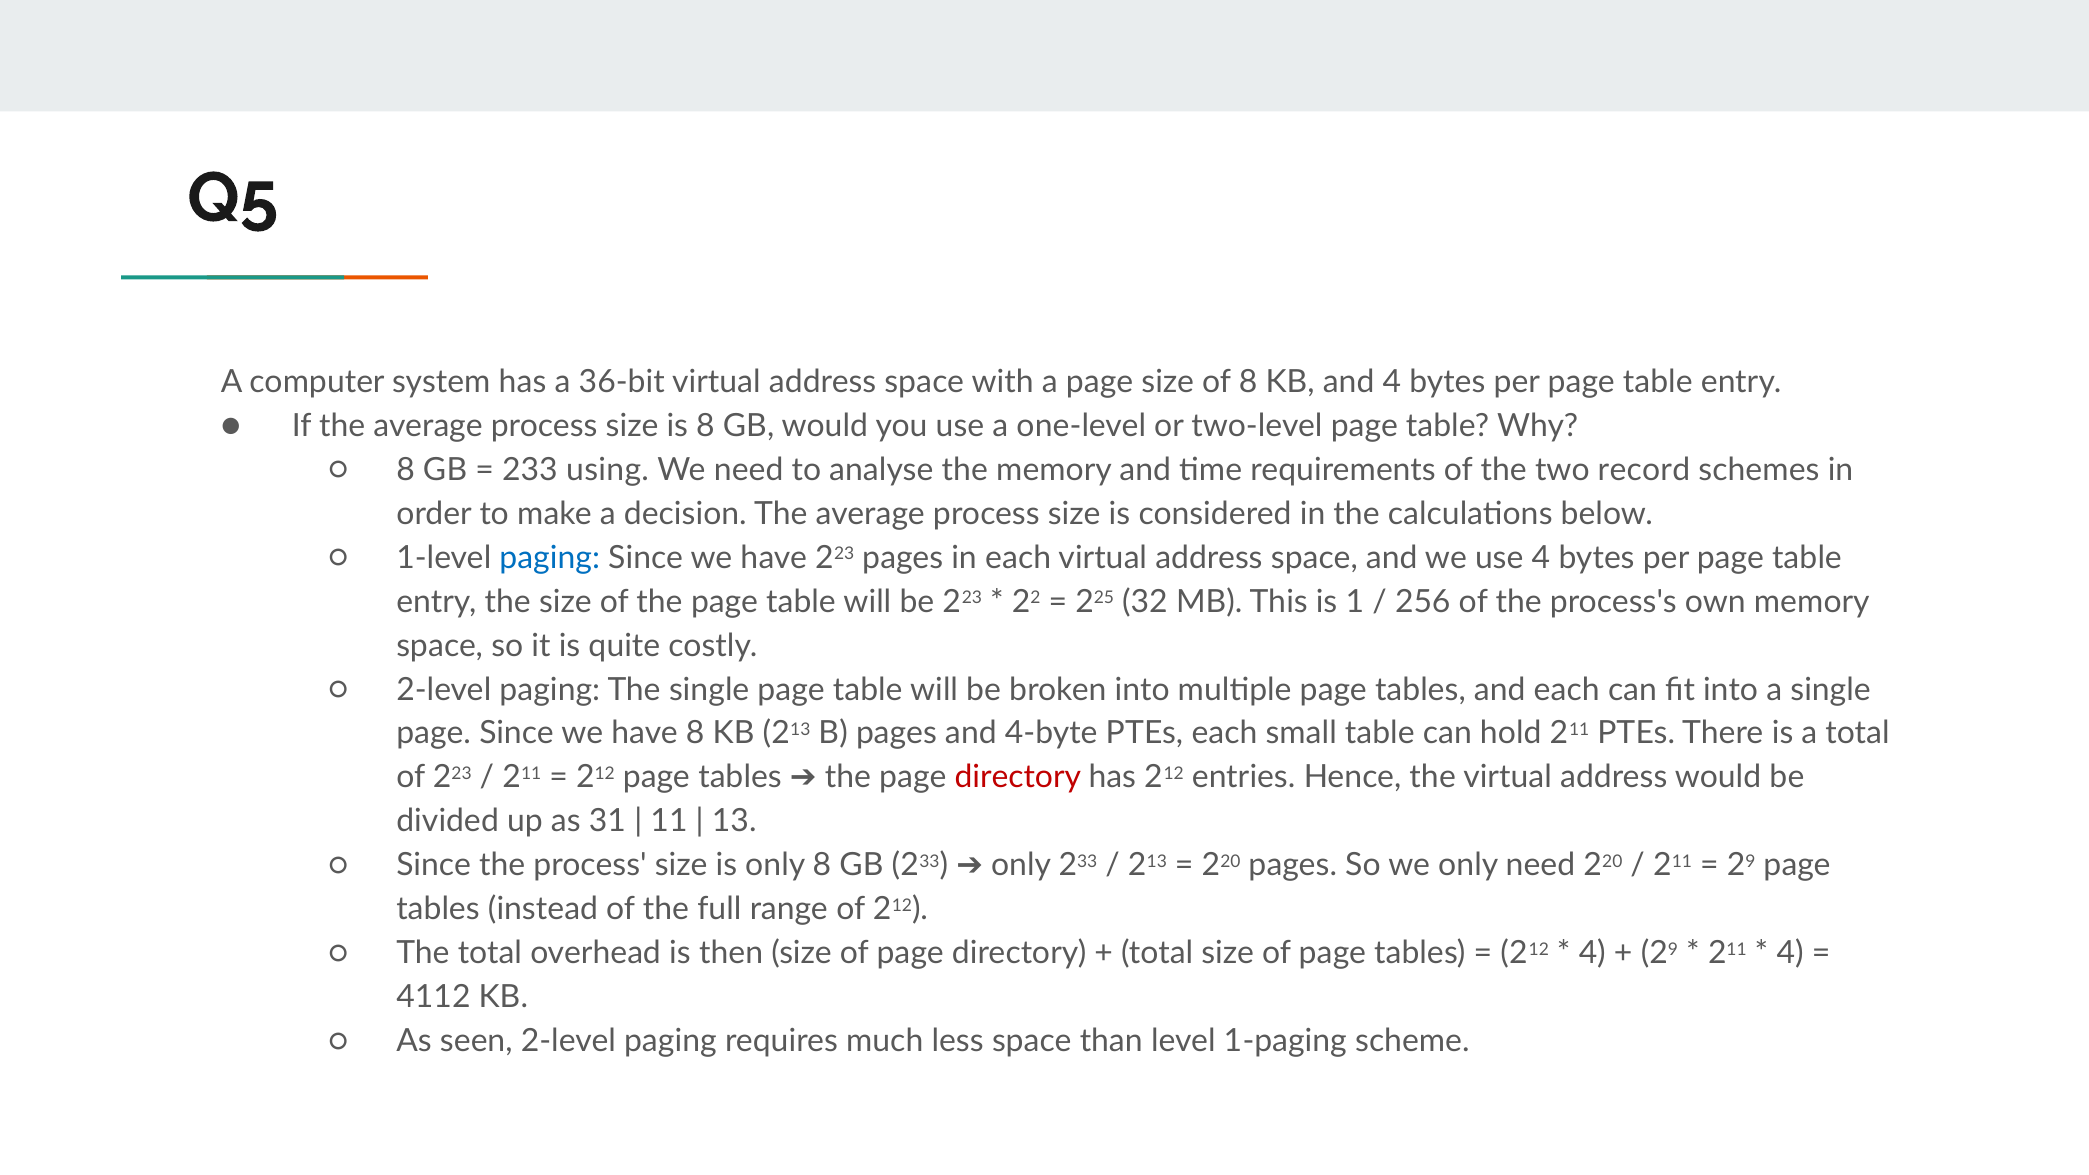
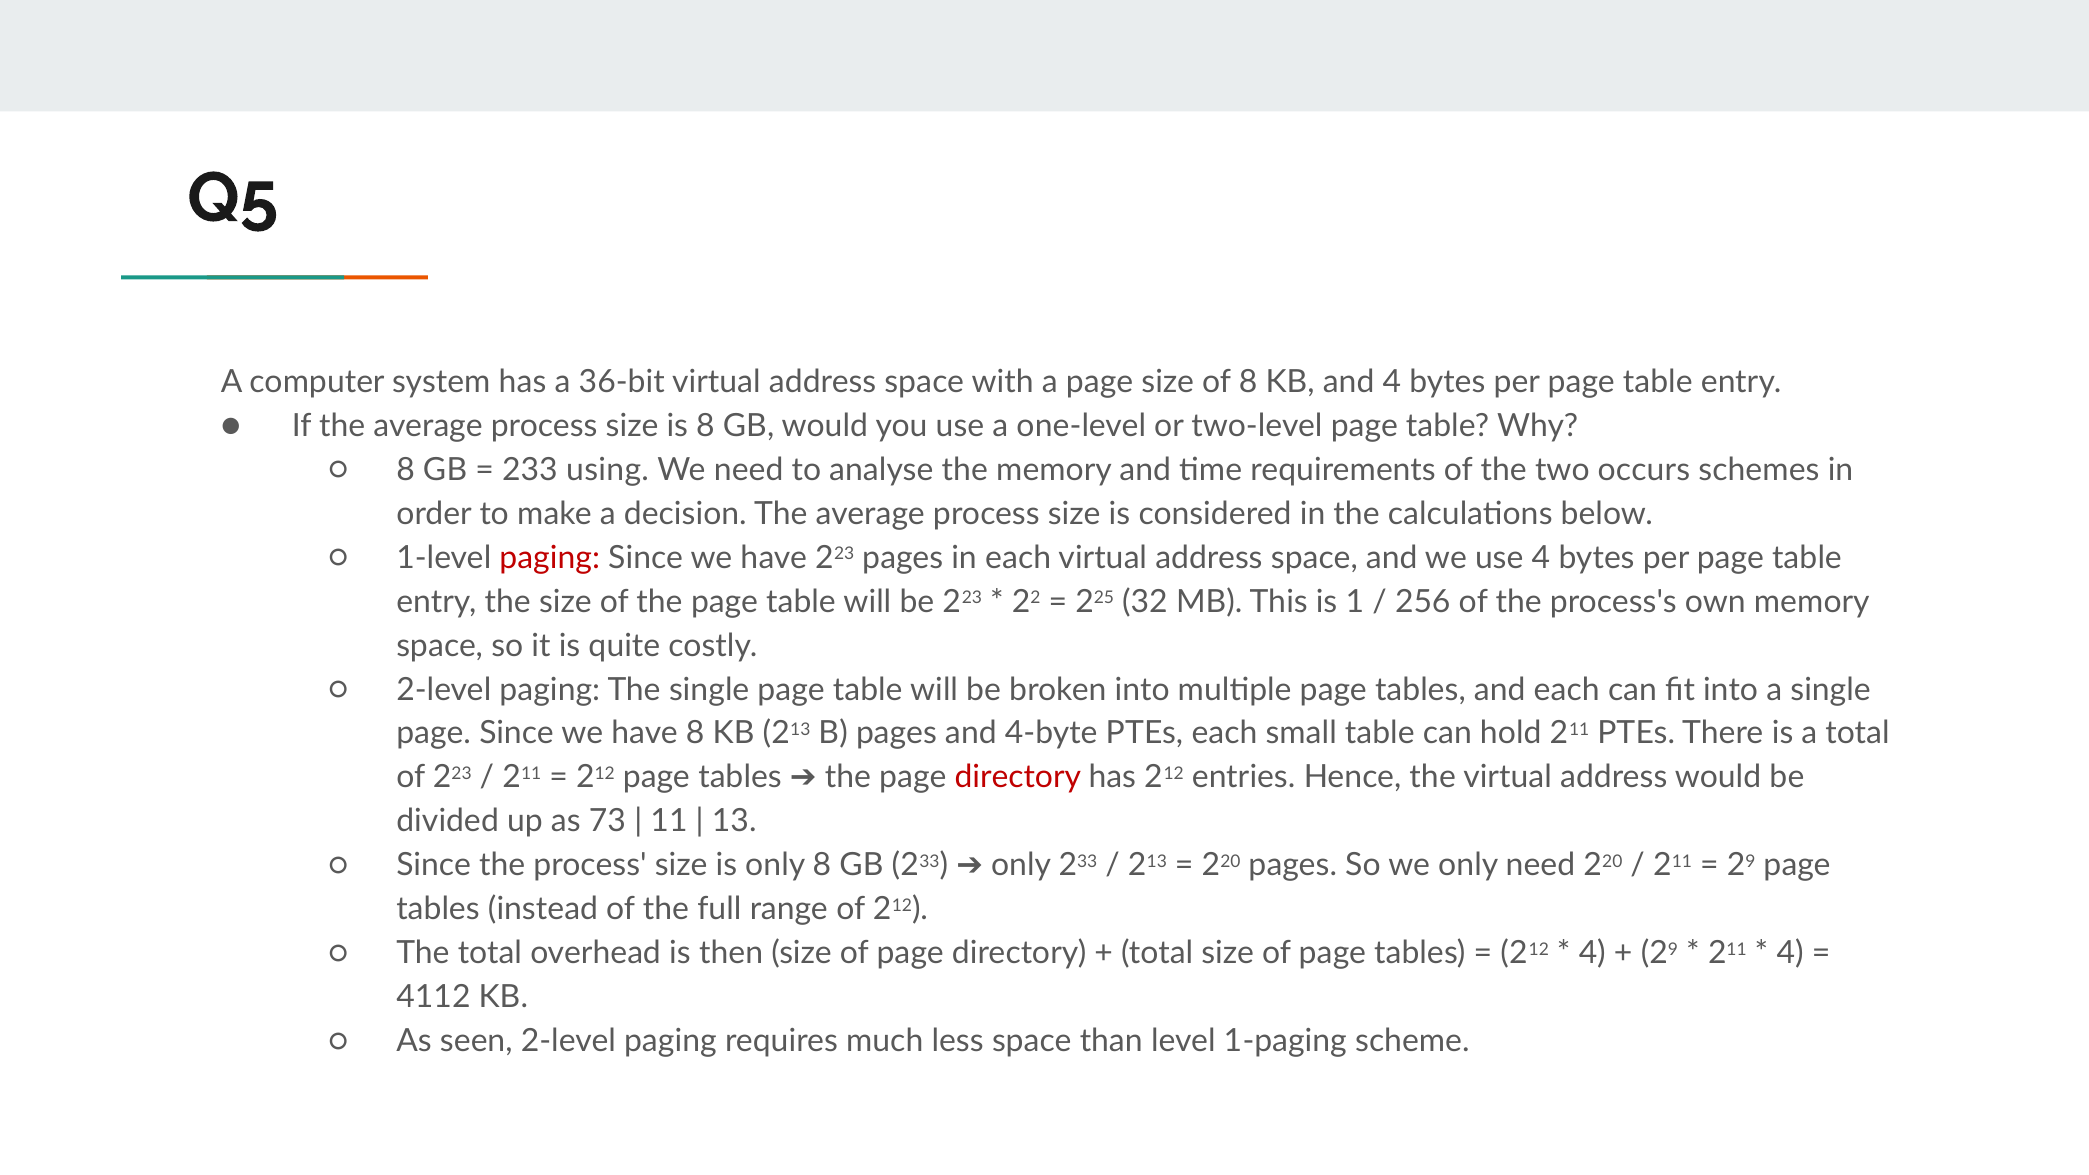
record: record -> occurs (1644, 470)
paging colour: blue -> red (550, 558)
31: 31 -> 73 (607, 822)
